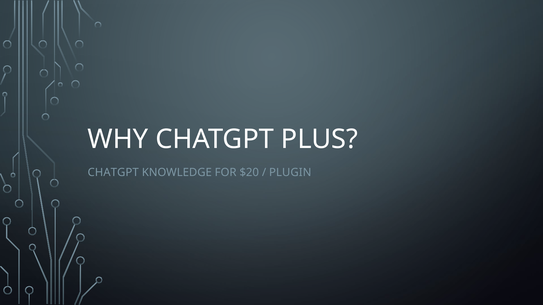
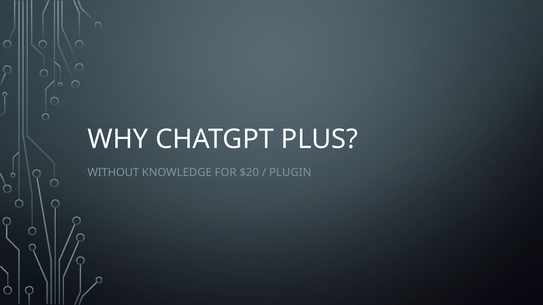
CHATGPT: CHATGPT -> WITHOUT (113, 173)
